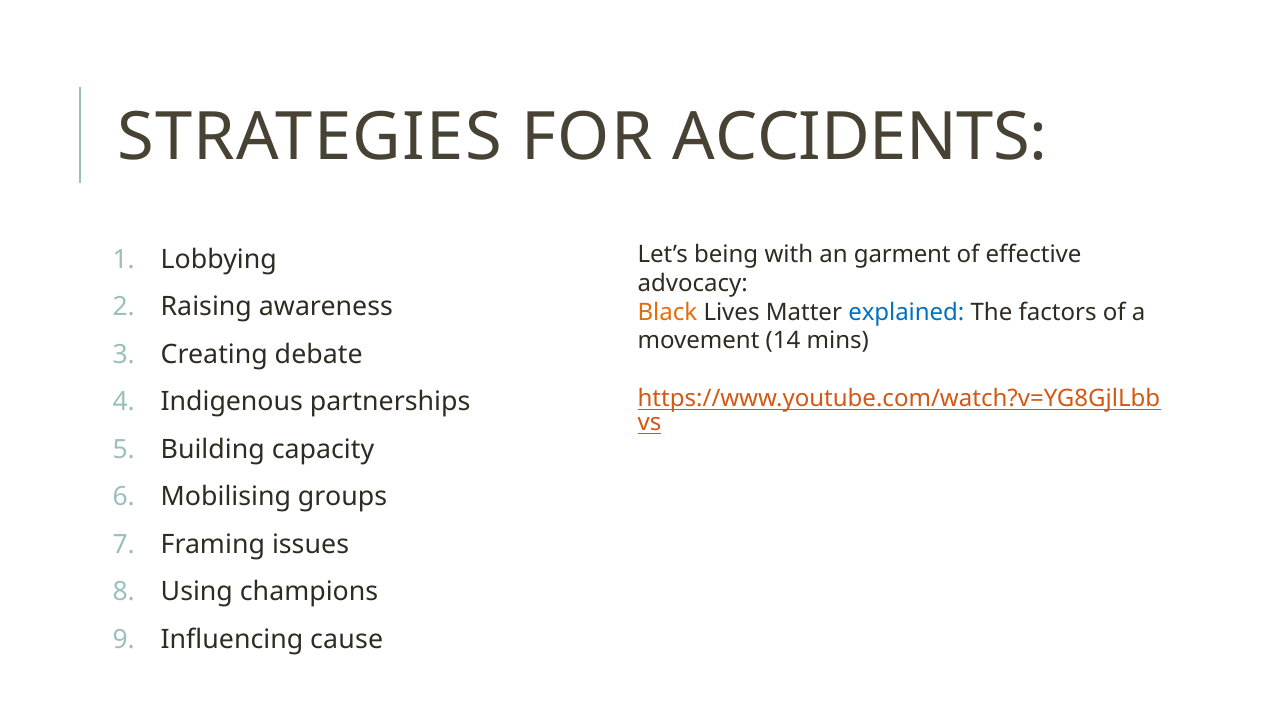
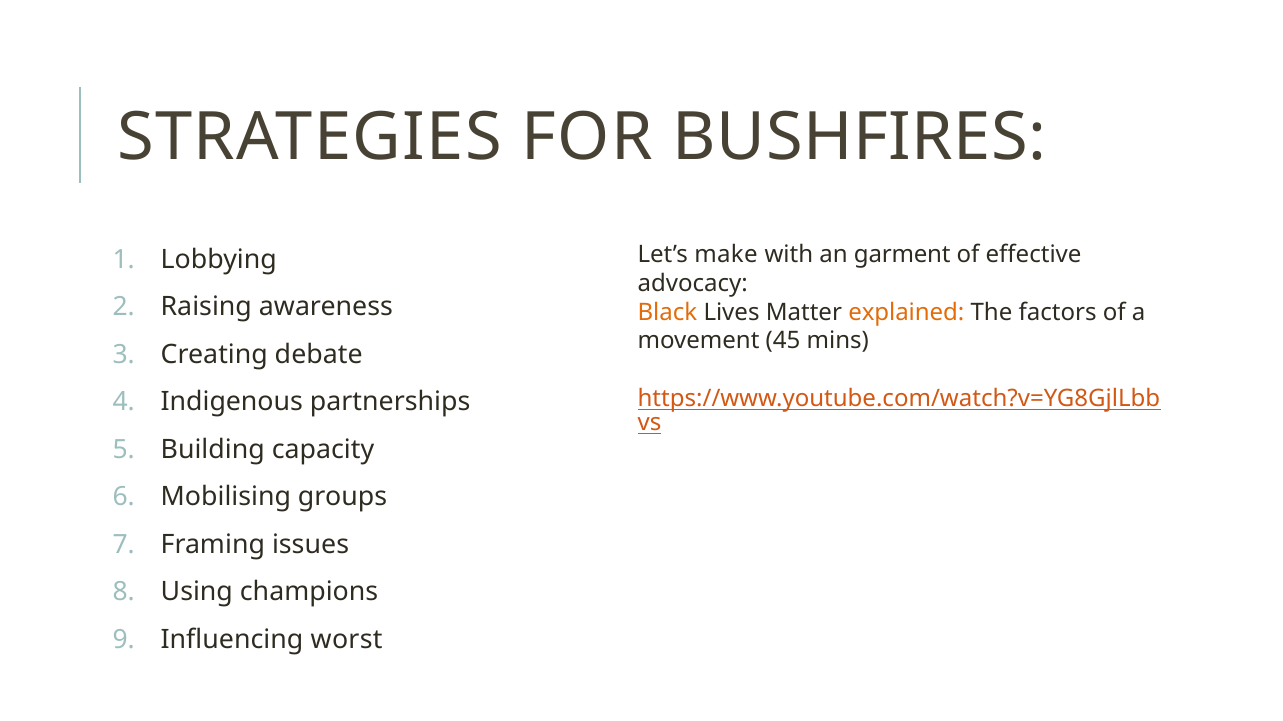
ACCIDENTS: ACCIDENTS -> BUSHFIRES (860, 138)
being: being -> make (726, 255)
explained colour: blue -> orange (906, 312)
14: 14 -> 45 (783, 341)
cause: cause -> worst (347, 640)
